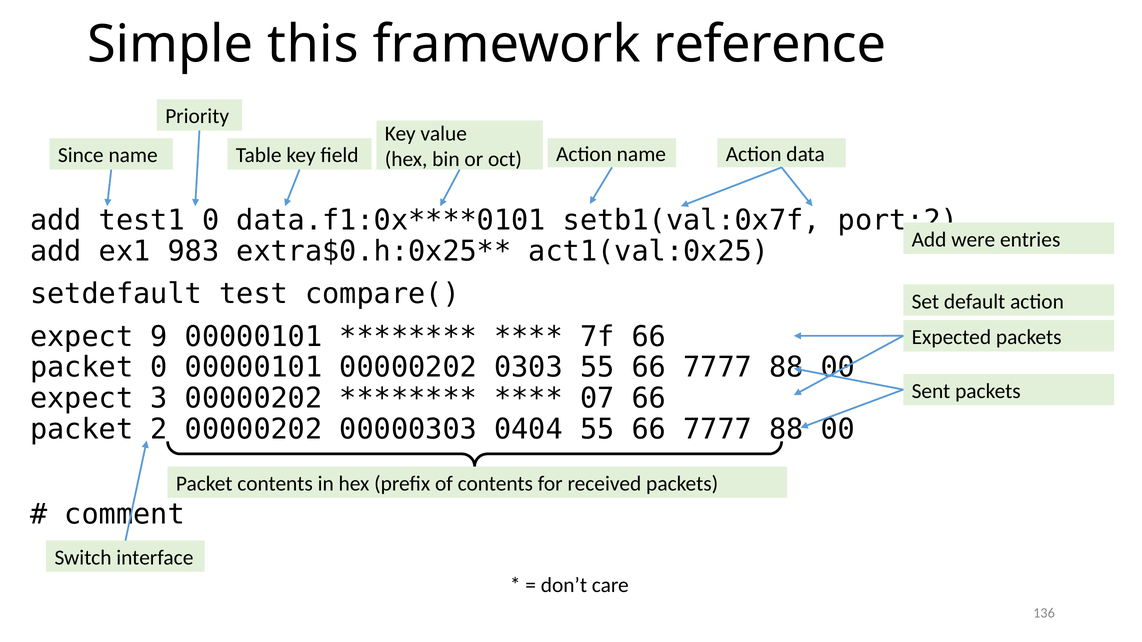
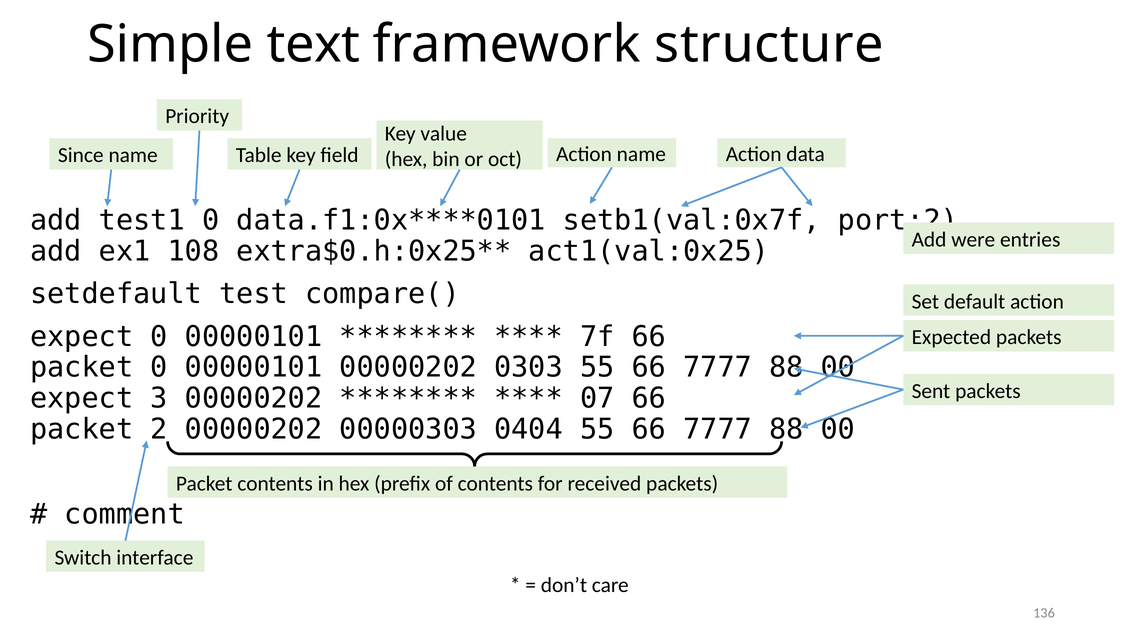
this: this -> text (313, 45)
reference: reference -> structure (769, 45)
983: 983 -> 108 (193, 251)
expect 9: 9 -> 0 (159, 337)
